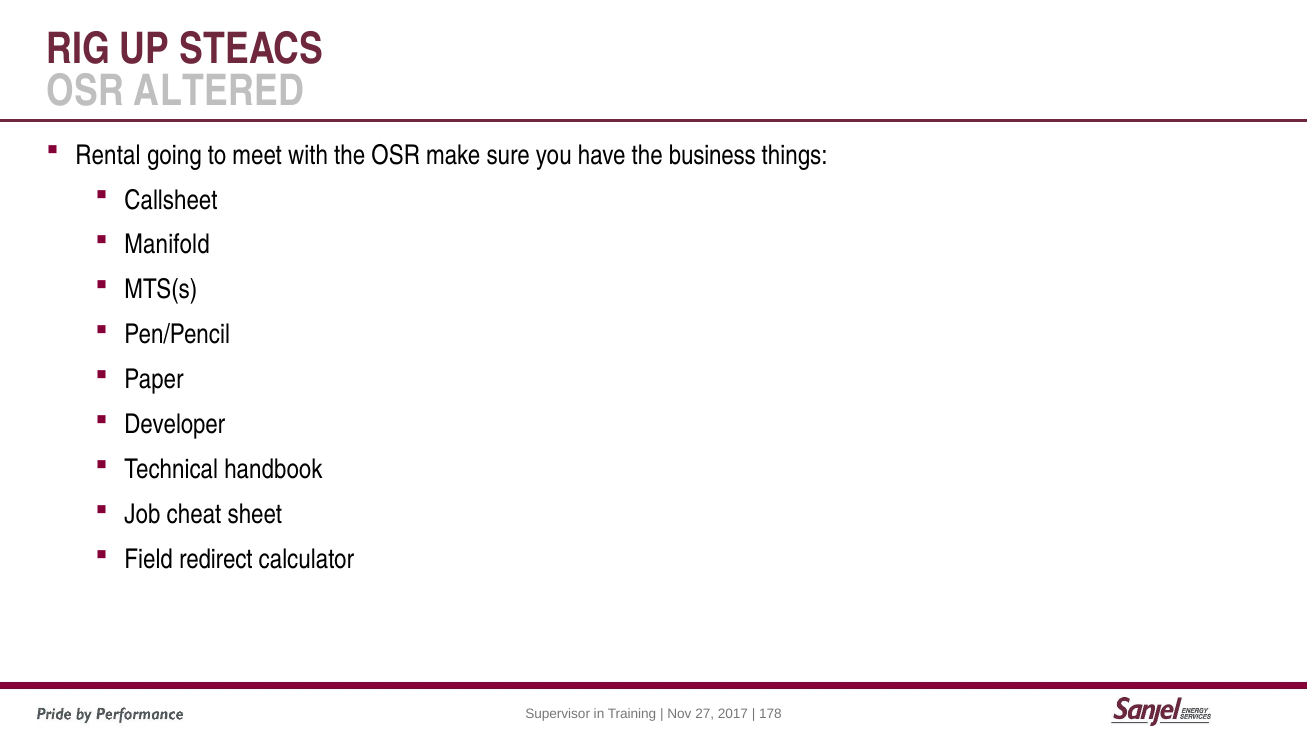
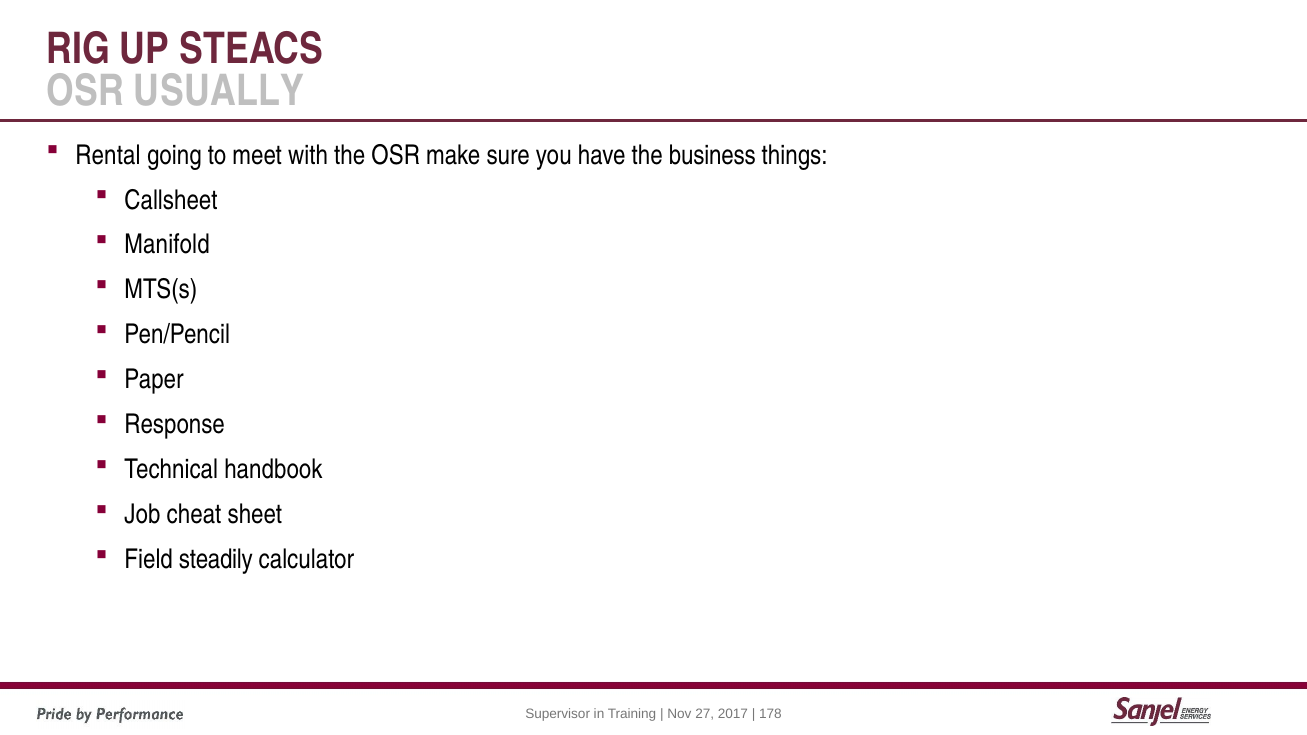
ALTERED: ALTERED -> USUALLY (219, 91)
Developer: Developer -> Response (175, 425)
redirect: redirect -> steadily (216, 560)
